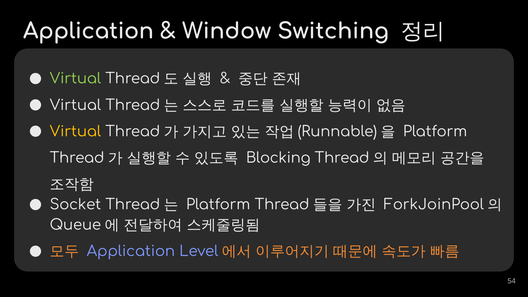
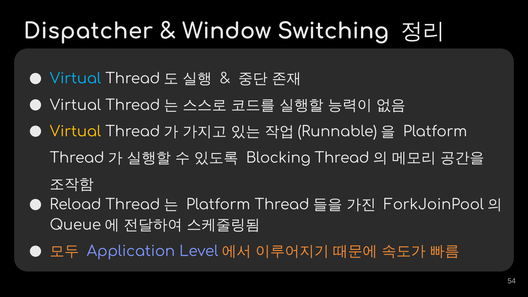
Application: Application -> Dispatcher (88, 31)
Virtual colour: light green -> light blue (75, 79)
Socket: Socket -> Reload (75, 205)
